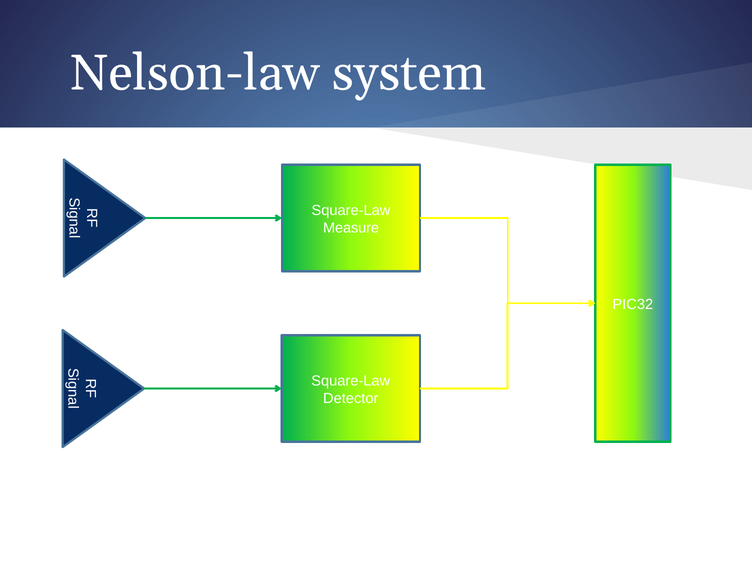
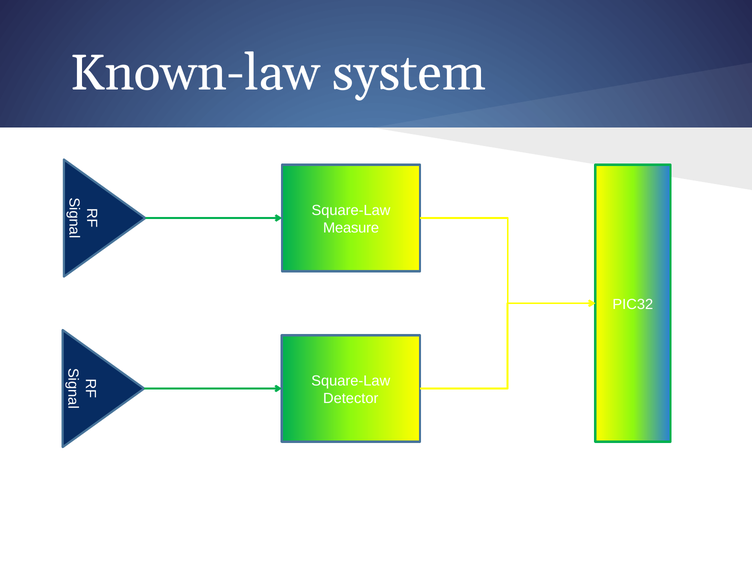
Nelson-law: Nelson-law -> Known-law (195, 73)
